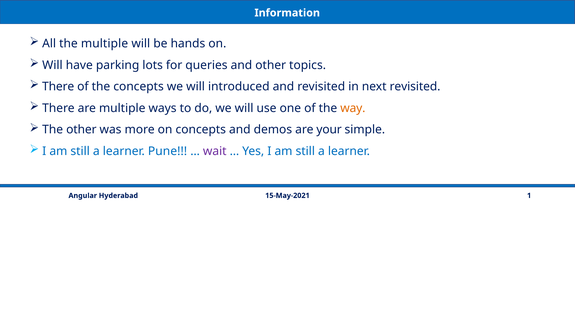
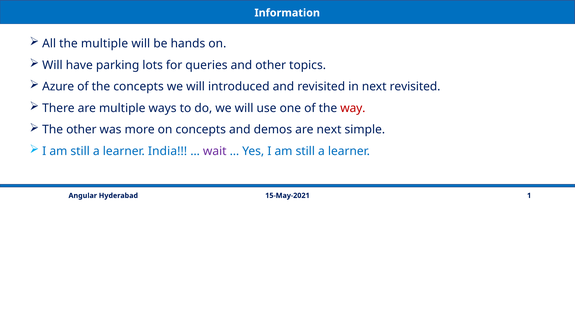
There: There -> Azure (58, 87)
way colour: orange -> red (353, 108)
are your: your -> next (329, 130)
Pune: Pune -> India (168, 151)
